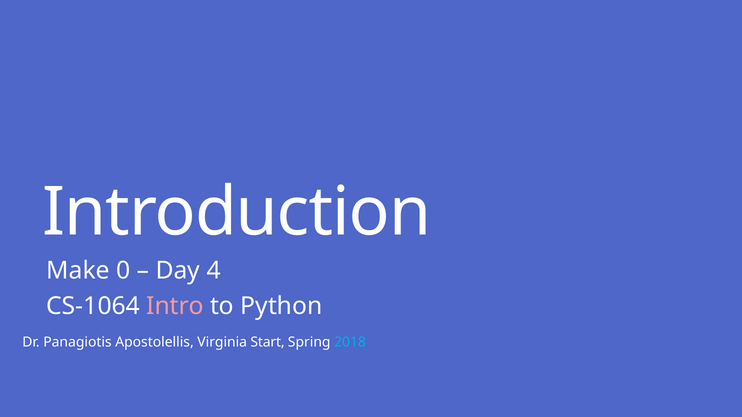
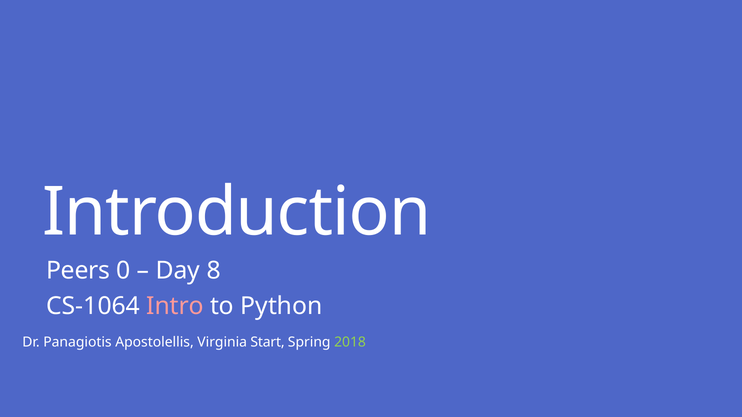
Make: Make -> Peers (78, 271)
4: 4 -> 8 (214, 271)
2018 colour: light blue -> light green (350, 342)
